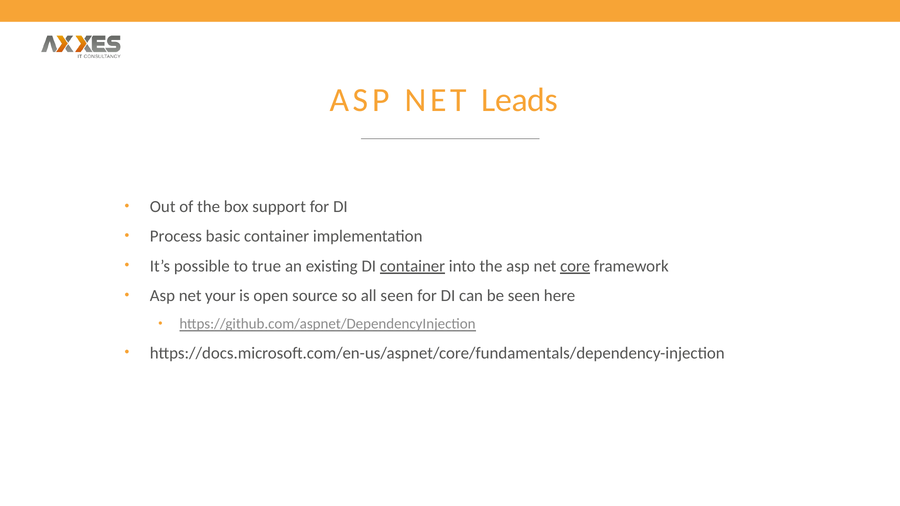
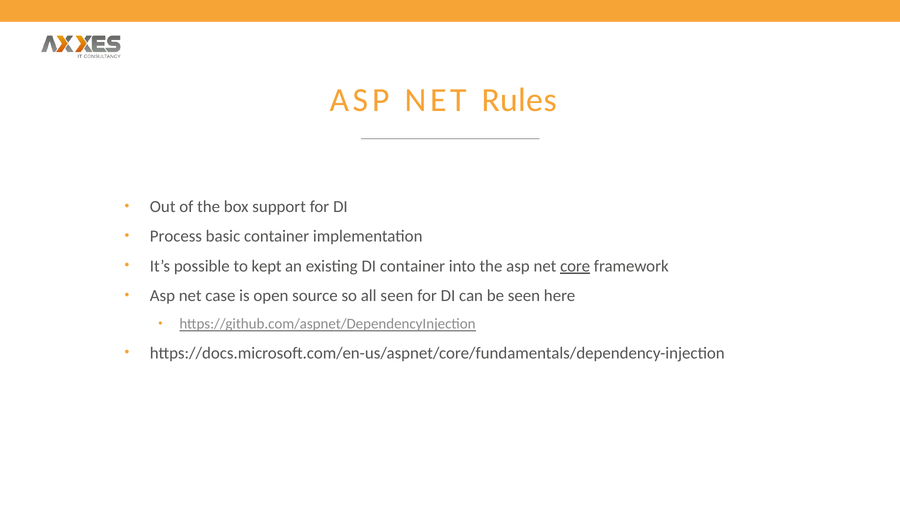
Leads: Leads -> Rules (519, 100)
true: true -> kept (267, 266)
container underline: present -> none (412, 266)
your: your -> case (220, 296)
